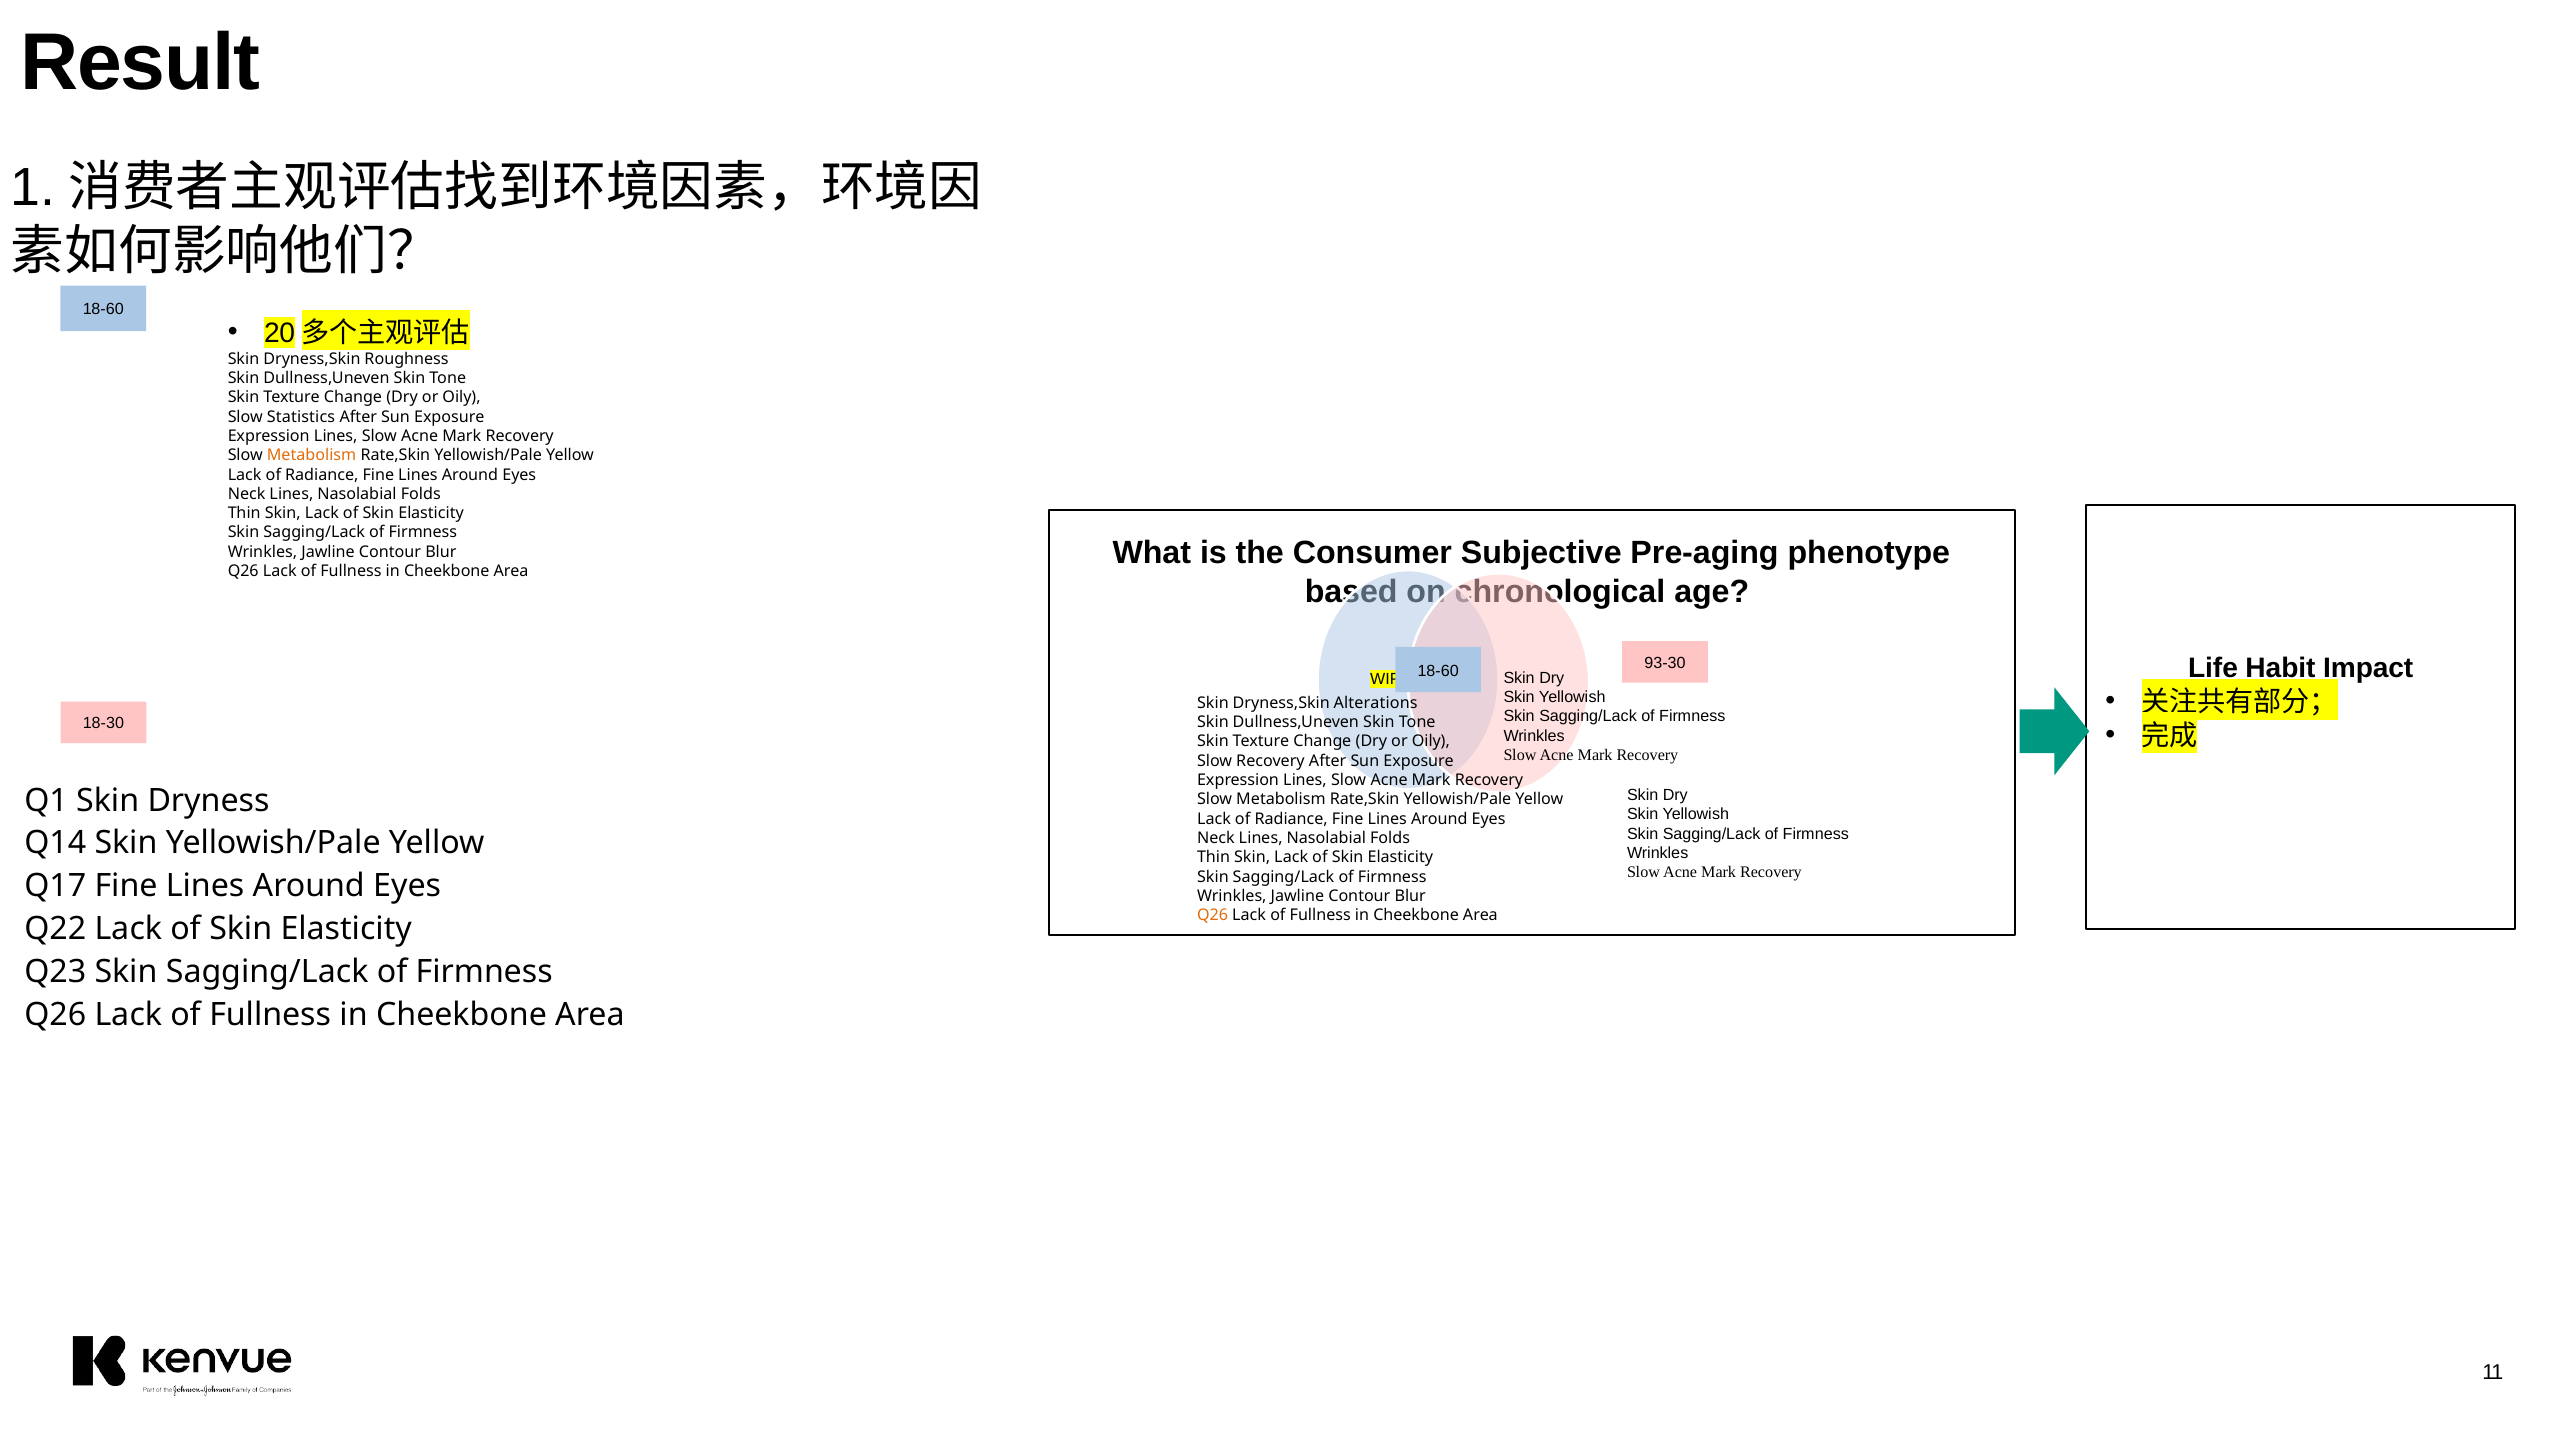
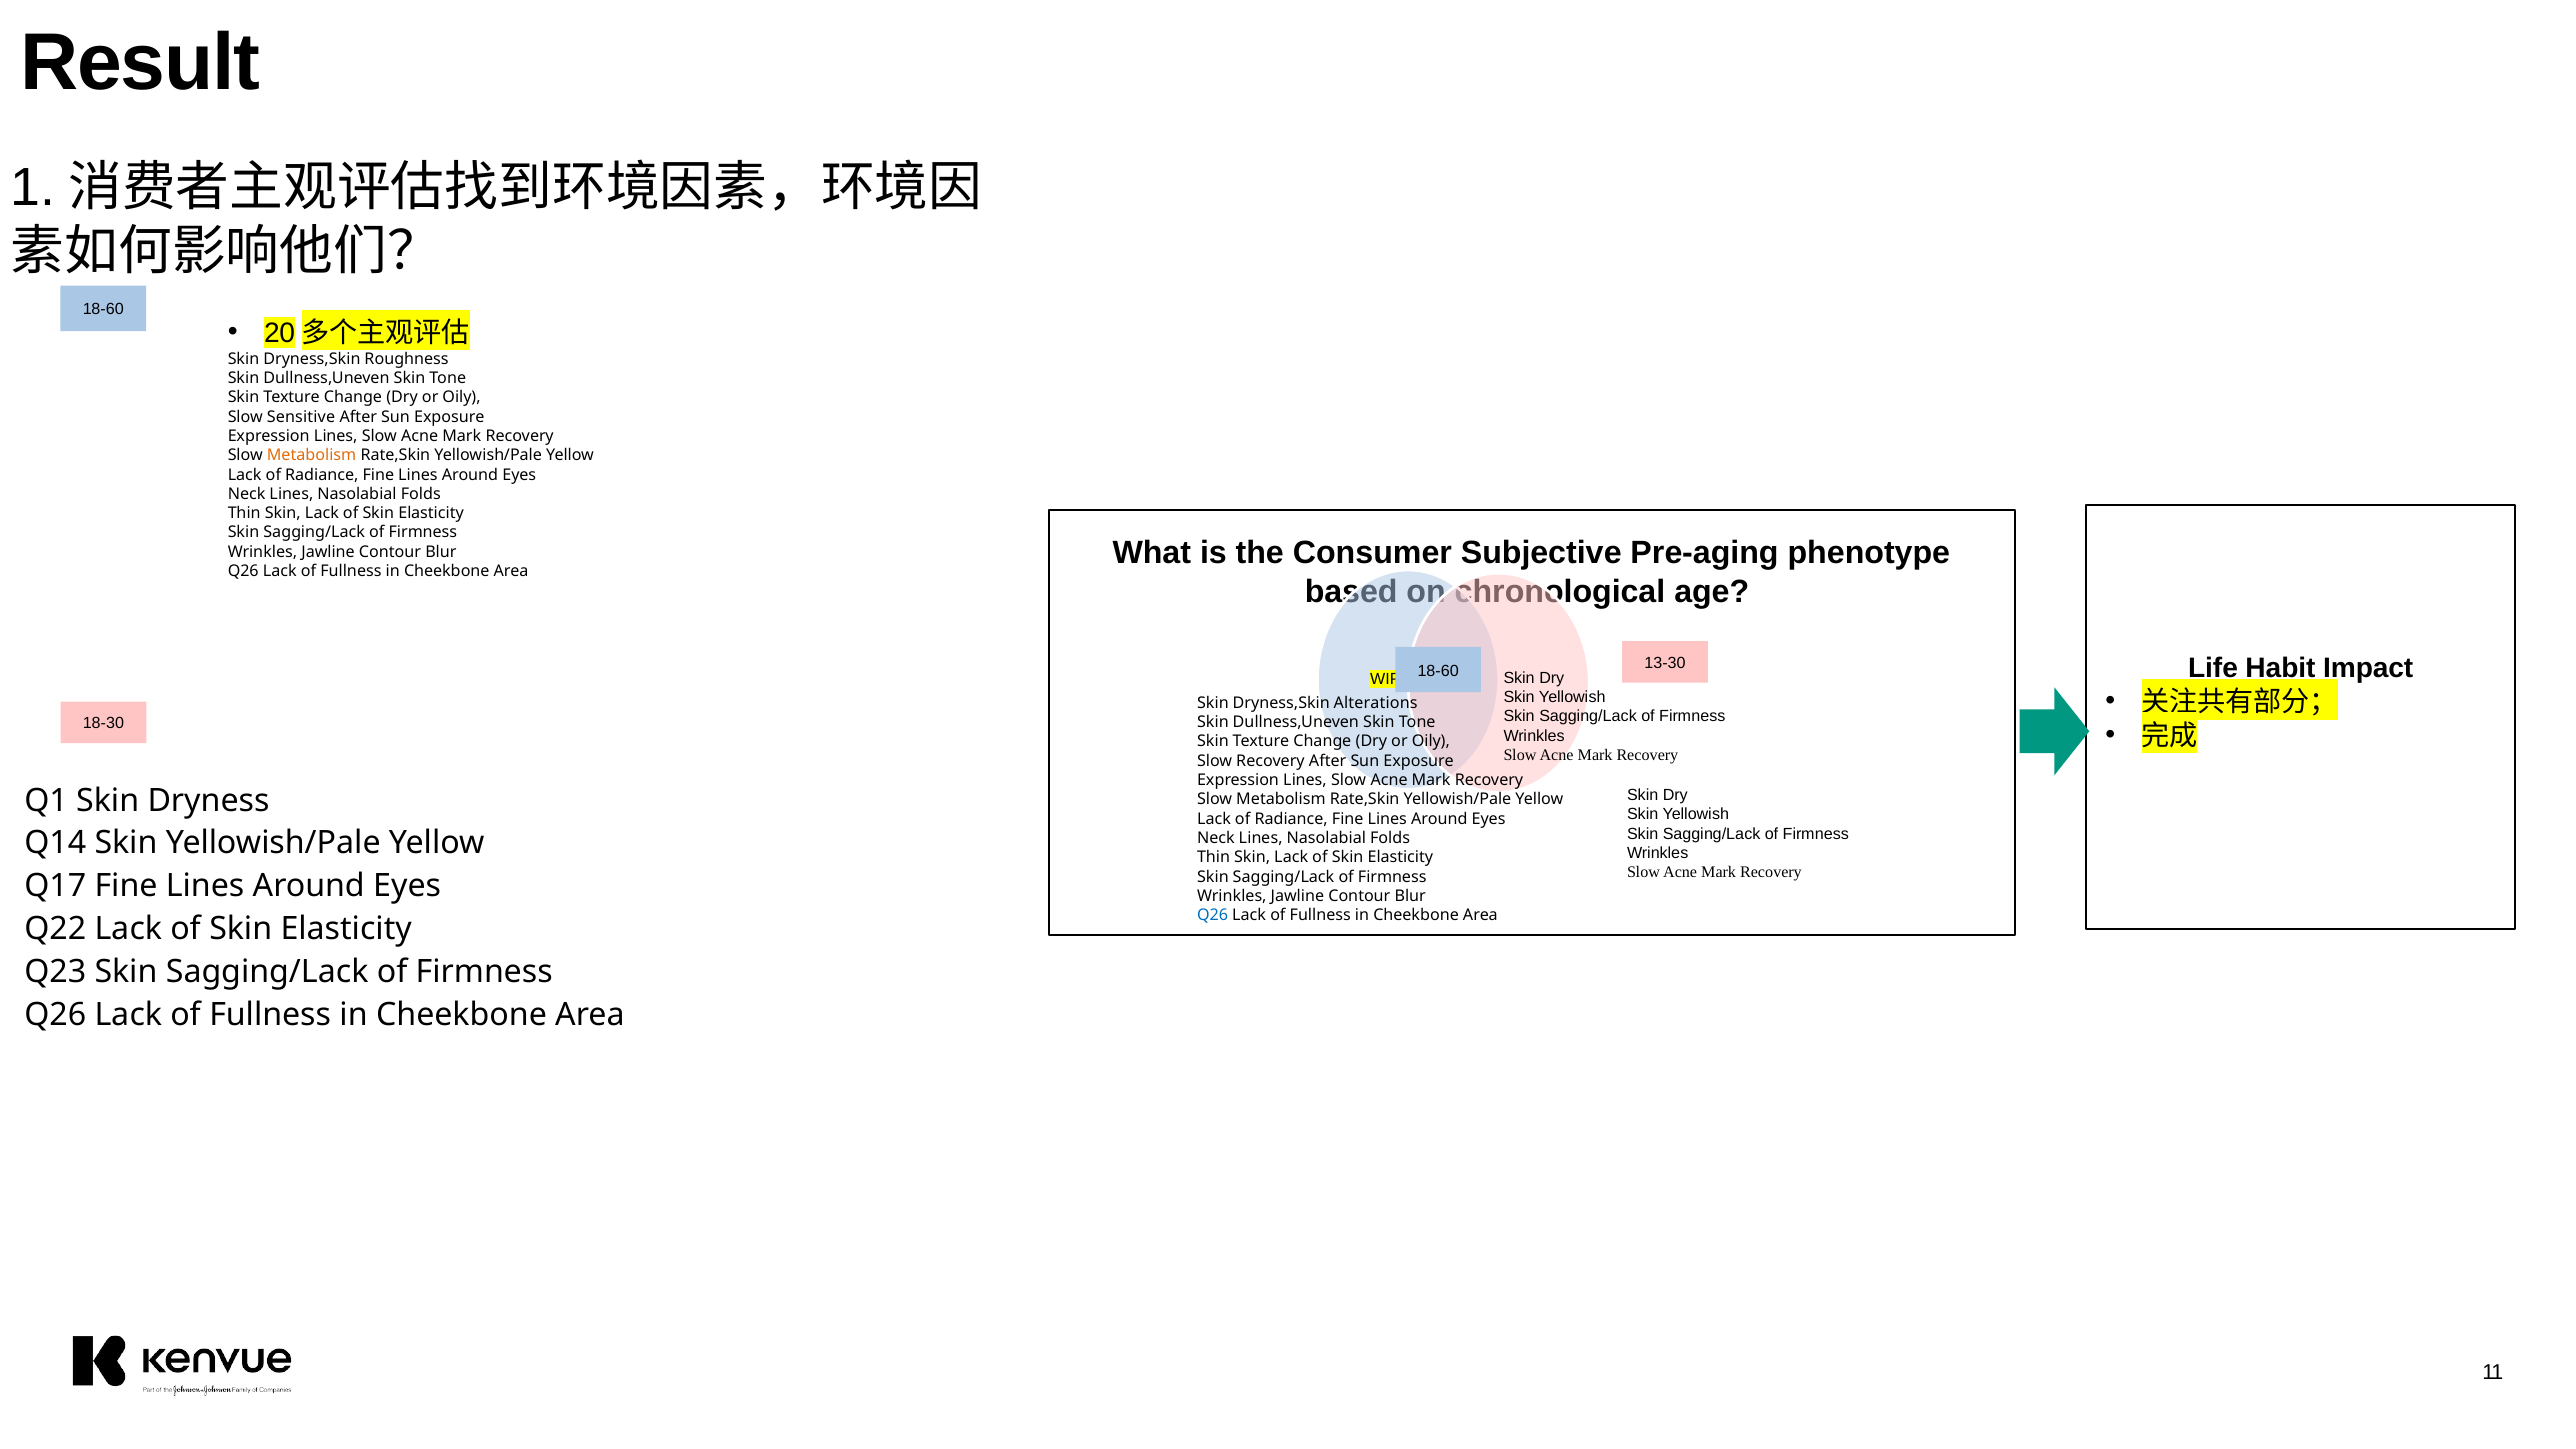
Statistics: Statistics -> Sensitive (301, 417)
93-30: 93-30 -> 13-30 (1665, 663)
Q26 colour: orange -> blue (1213, 915)
